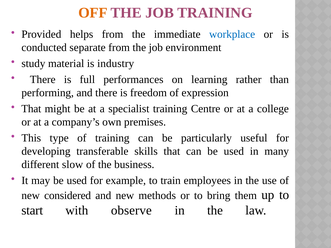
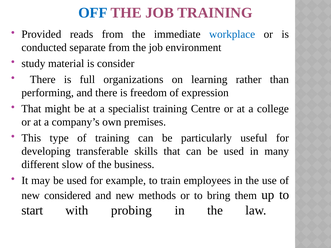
OFF colour: orange -> blue (93, 13)
helps: helps -> reads (82, 34)
industry: industry -> consider (116, 64)
performances: performances -> organizations (133, 80)
observe: observe -> probing (131, 211)
